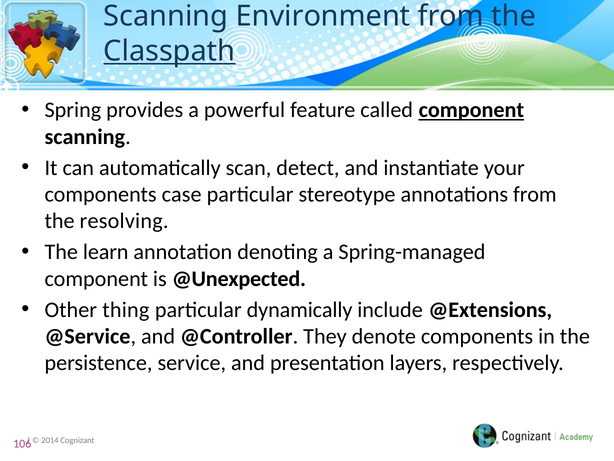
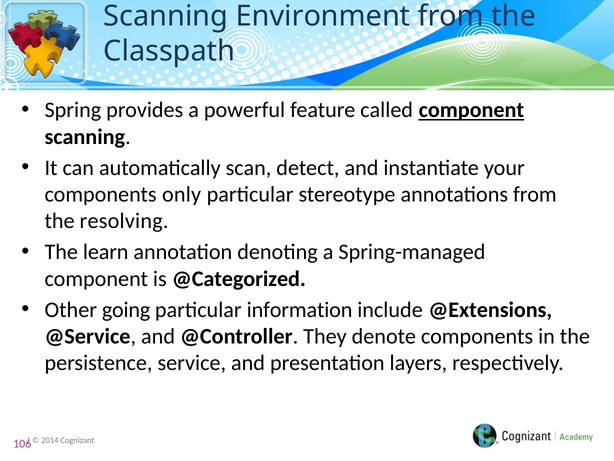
Classpath underline: present -> none (169, 51)
case: case -> only (182, 194)
@Unexpected: @Unexpected -> @Categorized (239, 278)
thing: thing -> going (126, 309)
dynamically: dynamically -> information (300, 309)
